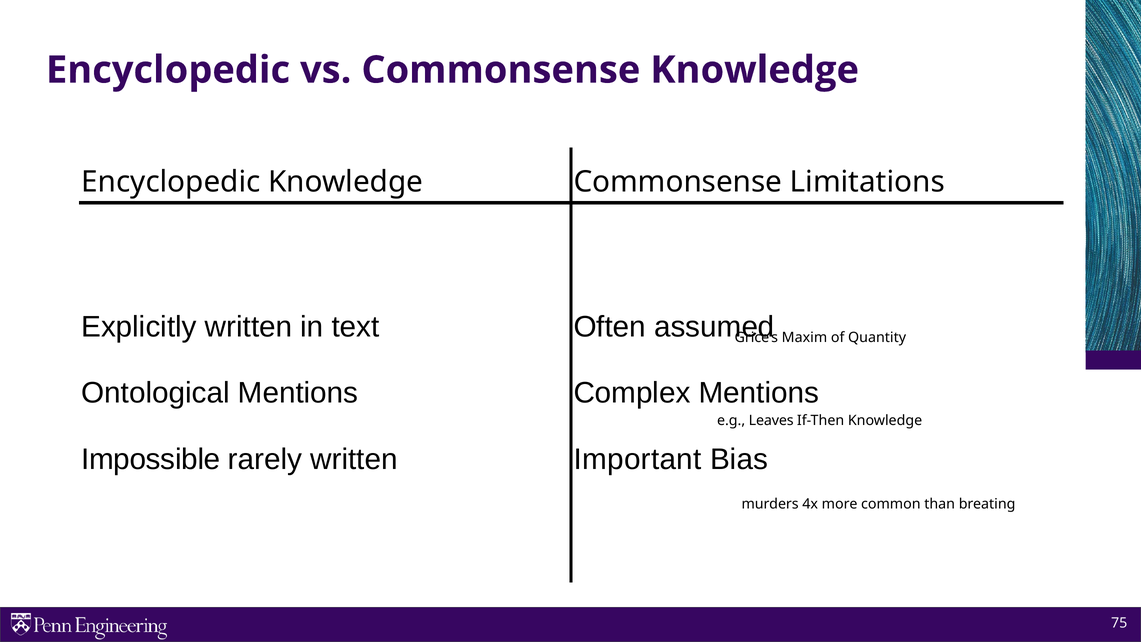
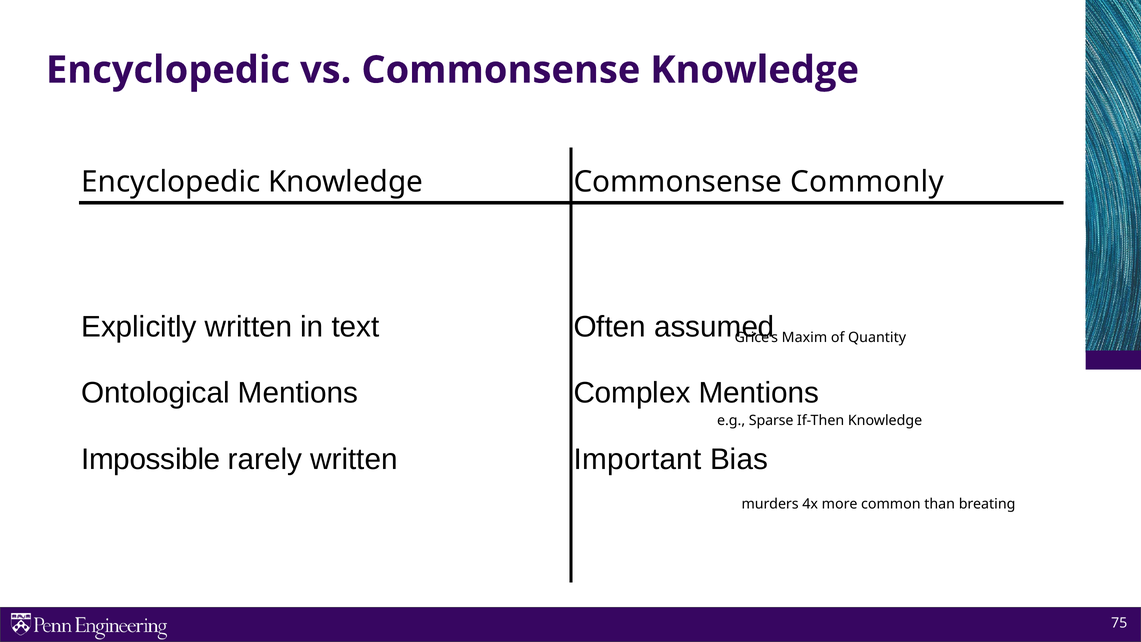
Limitations: Limitations -> Commonly (867, 182)
Leaves: Leaves -> Sparse (771, 421)
